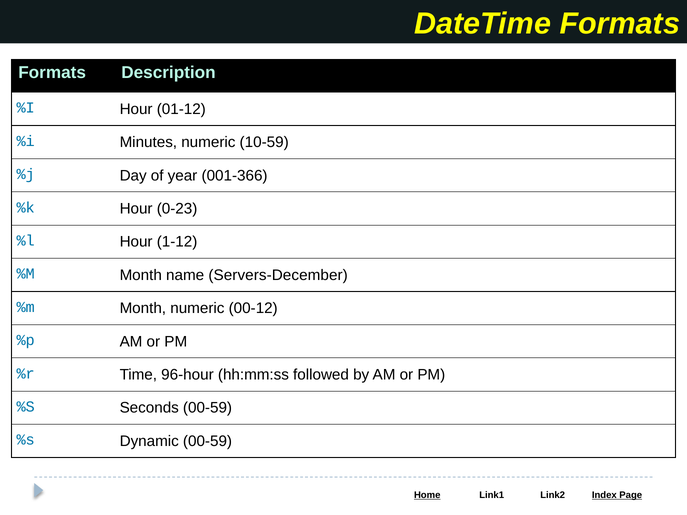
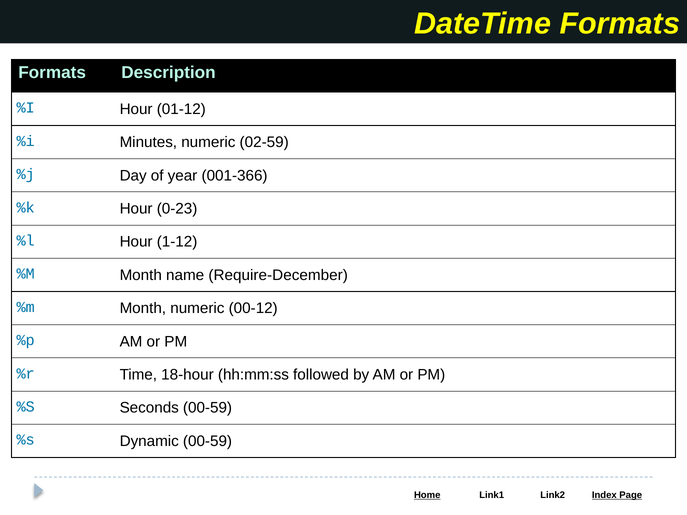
10-59: 10-59 -> 02-59 (264, 142)
Servers-December: Servers-December -> Require-December (278, 275)
96-hour: 96-hour -> 18-hour (187, 375)
